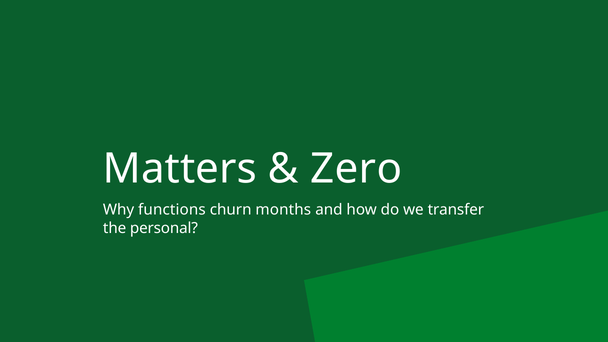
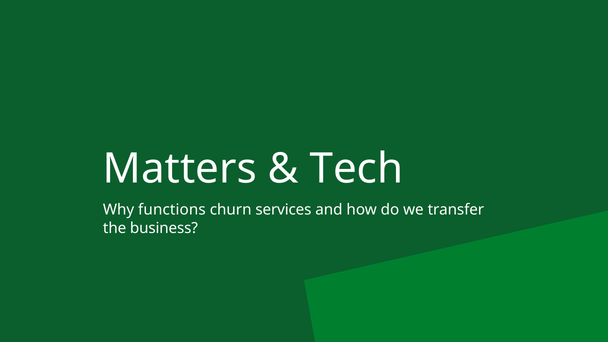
Zero: Zero -> Tech (356, 169)
months: months -> services (283, 210)
personal: personal -> business (164, 228)
